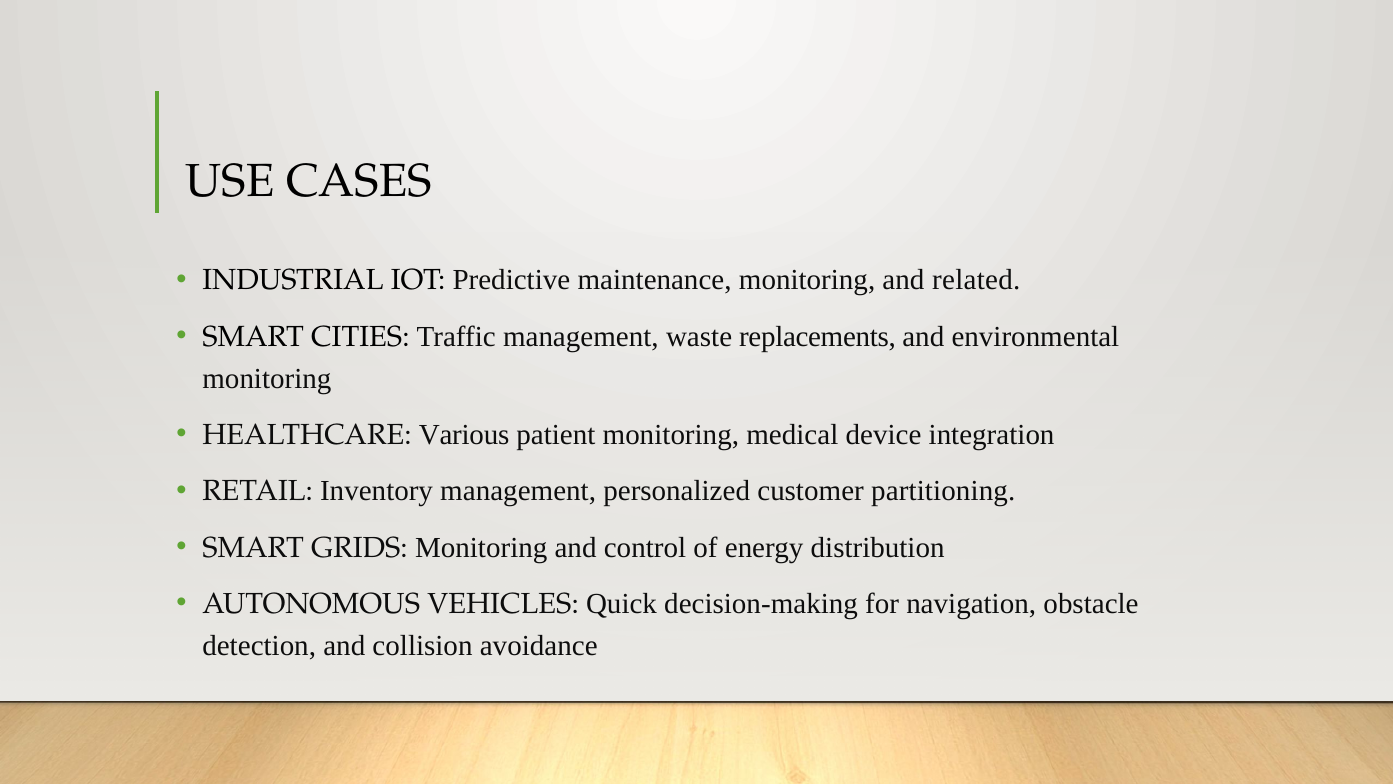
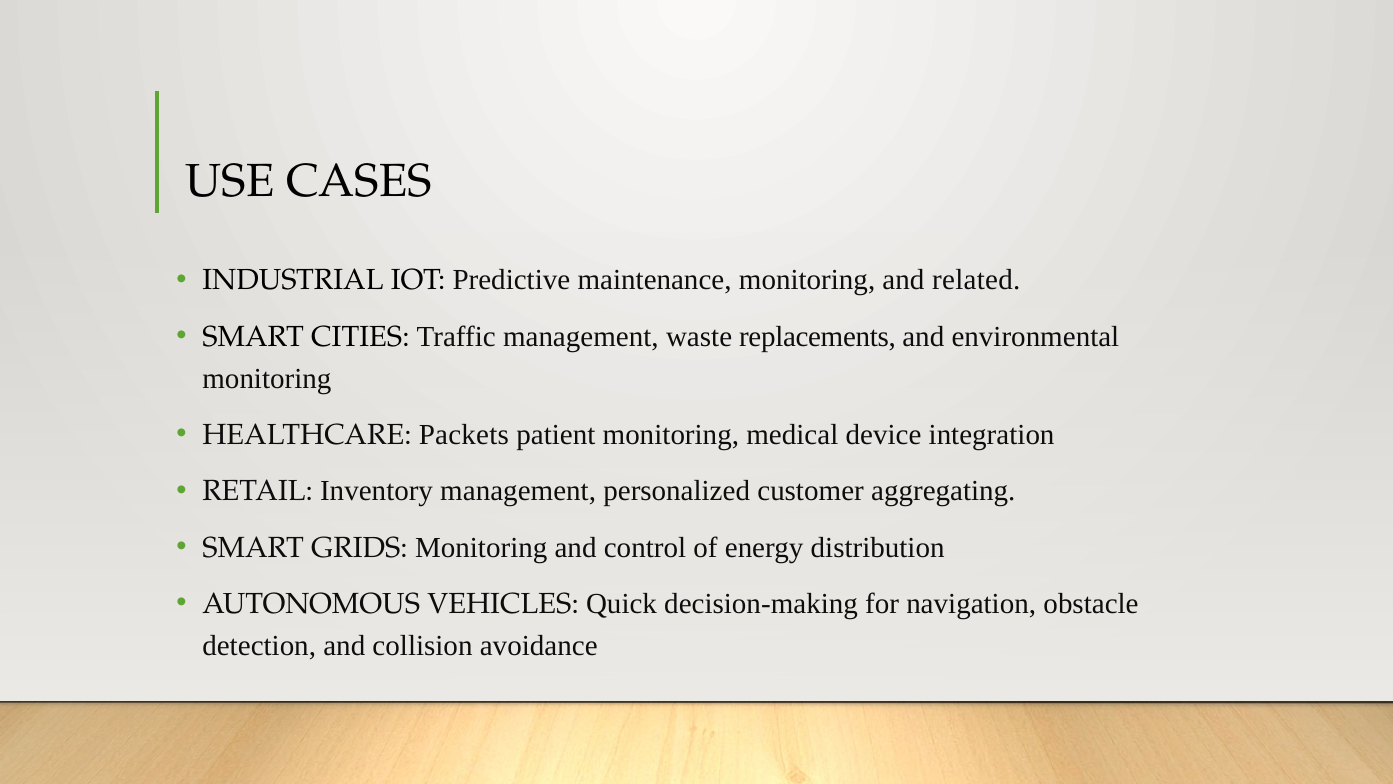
Various: Various -> Packets (464, 435)
partitioning: partitioning -> aggregating (943, 491)
